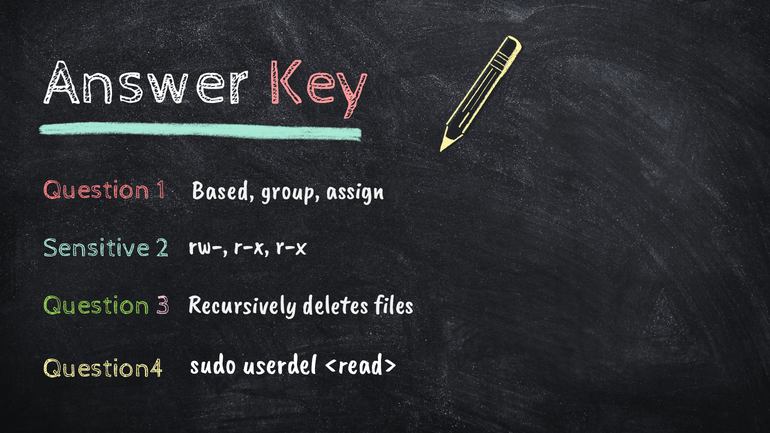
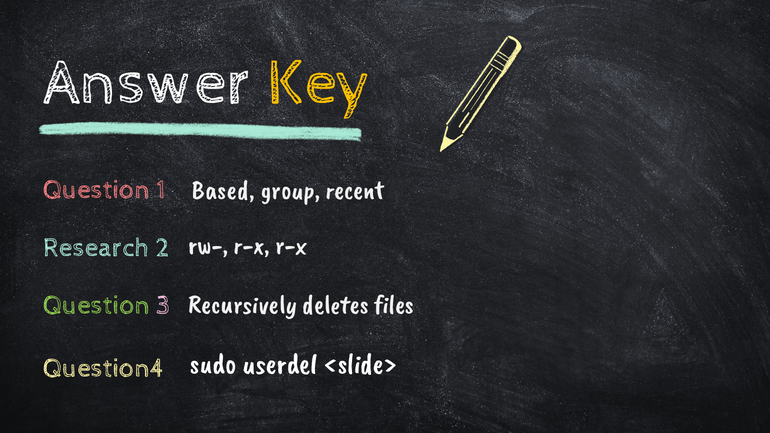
Key colour: pink -> yellow (320, 82)
assign: assign -> recent (355, 190)
Sensitive: Sensitive -> Research (97, 247)
<read>: <read> -> <slide> (361, 364)
